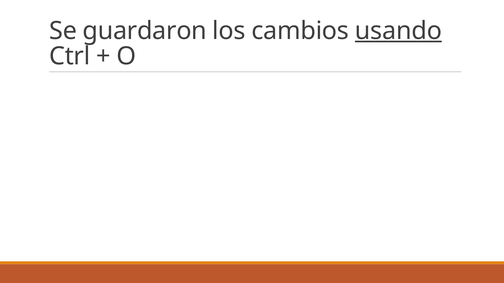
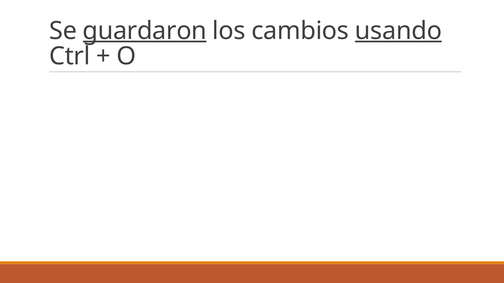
guardaron underline: none -> present (145, 31)
